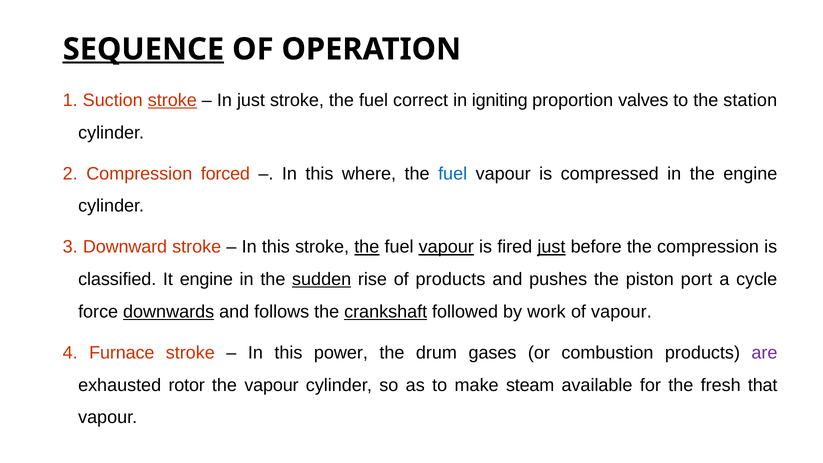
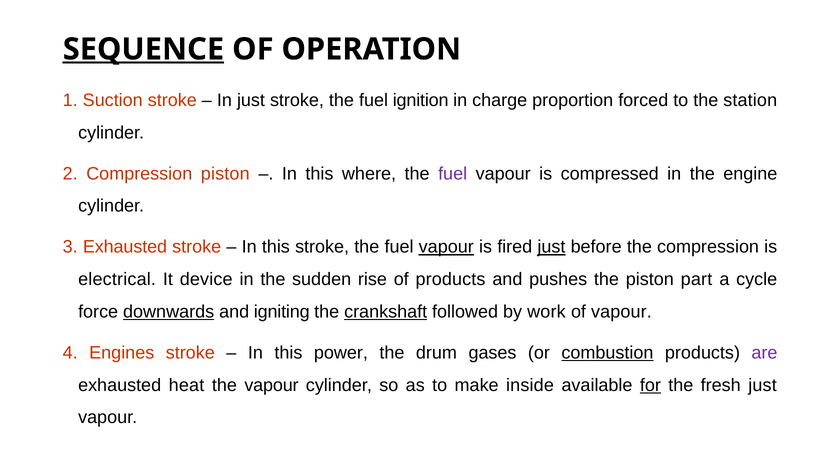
stroke underline: present -> none (172, 100)
correct: correct -> ignition (421, 100)
igniting: igniting -> charge (500, 100)
valves: valves -> forced (643, 100)
Compression forced: forced -> piston (225, 174)
fuel colour: blue -> purple (453, 174)
3 Downward: Downward -> Exhausted (125, 247)
the underline: present -> none (367, 247)
classified: classified -> electrical (117, 279)
It engine: engine -> device (206, 279)
sudden underline: present -> none (322, 279)
port: port -> part (696, 279)
follows: follows -> igniting (282, 312)
Furnace: Furnace -> Engines (122, 353)
combustion underline: none -> present (607, 353)
rotor: rotor -> heat (187, 385)
steam: steam -> inside (530, 385)
for underline: none -> present (650, 385)
fresh that: that -> just (763, 385)
